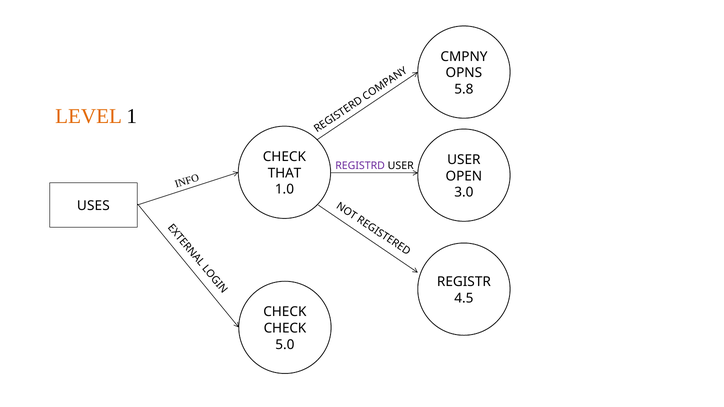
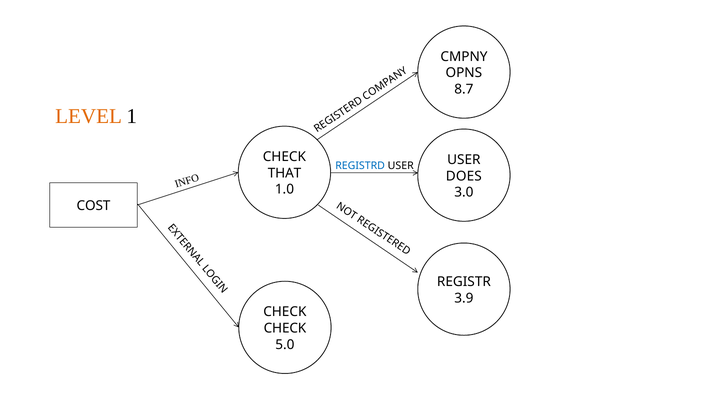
5.8: 5.8 -> 8.7 (464, 89)
REGISTRD colour: purple -> blue (360, 166)
OPEN: OPEN -> DOES (464, 176)
USES: USES -> COST (93, 206)
4.5: 4.5 -> 3.9 (464, 298)
